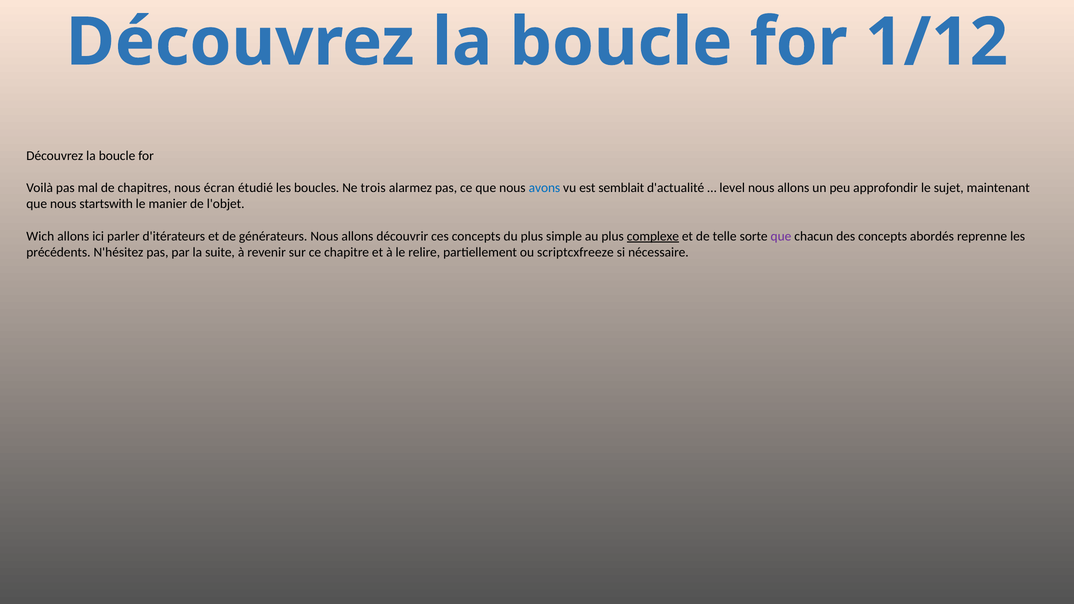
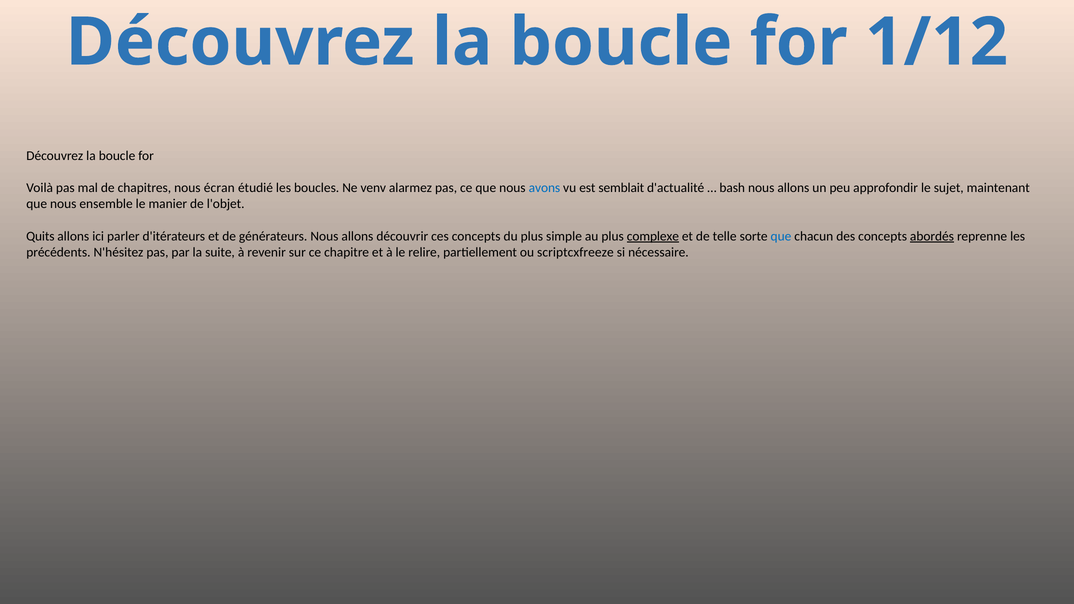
trois: trois -> venv (373, 188)
level: level -> bash (732, 188)
startswith: startswith -> ensemble (106, 204)
Wich: Wich -> Quits (40, 236)
que colour: purple -> blue (781, 236)
abordés underline: none -> present (932, 236)
